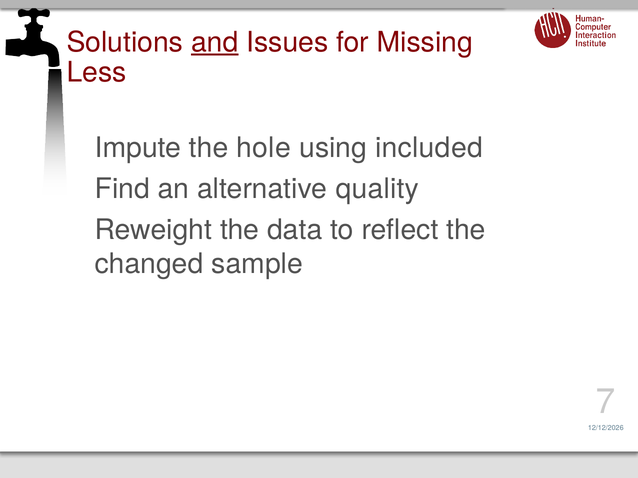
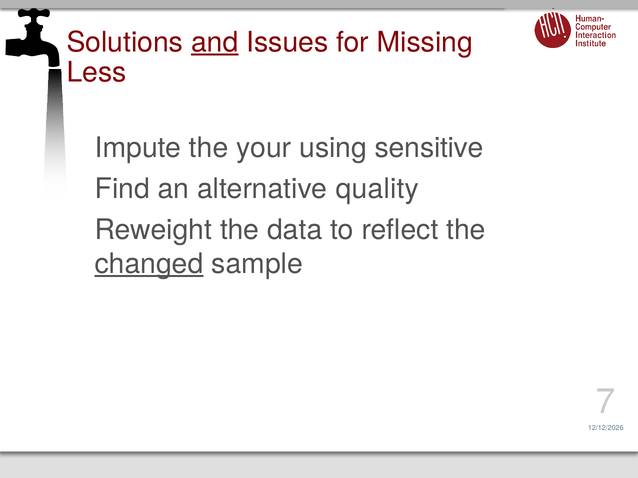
hole: hole -> your (264, 148)
included: included -> sensitive (429, 148)
changed underline: none -> present (149, 264)
